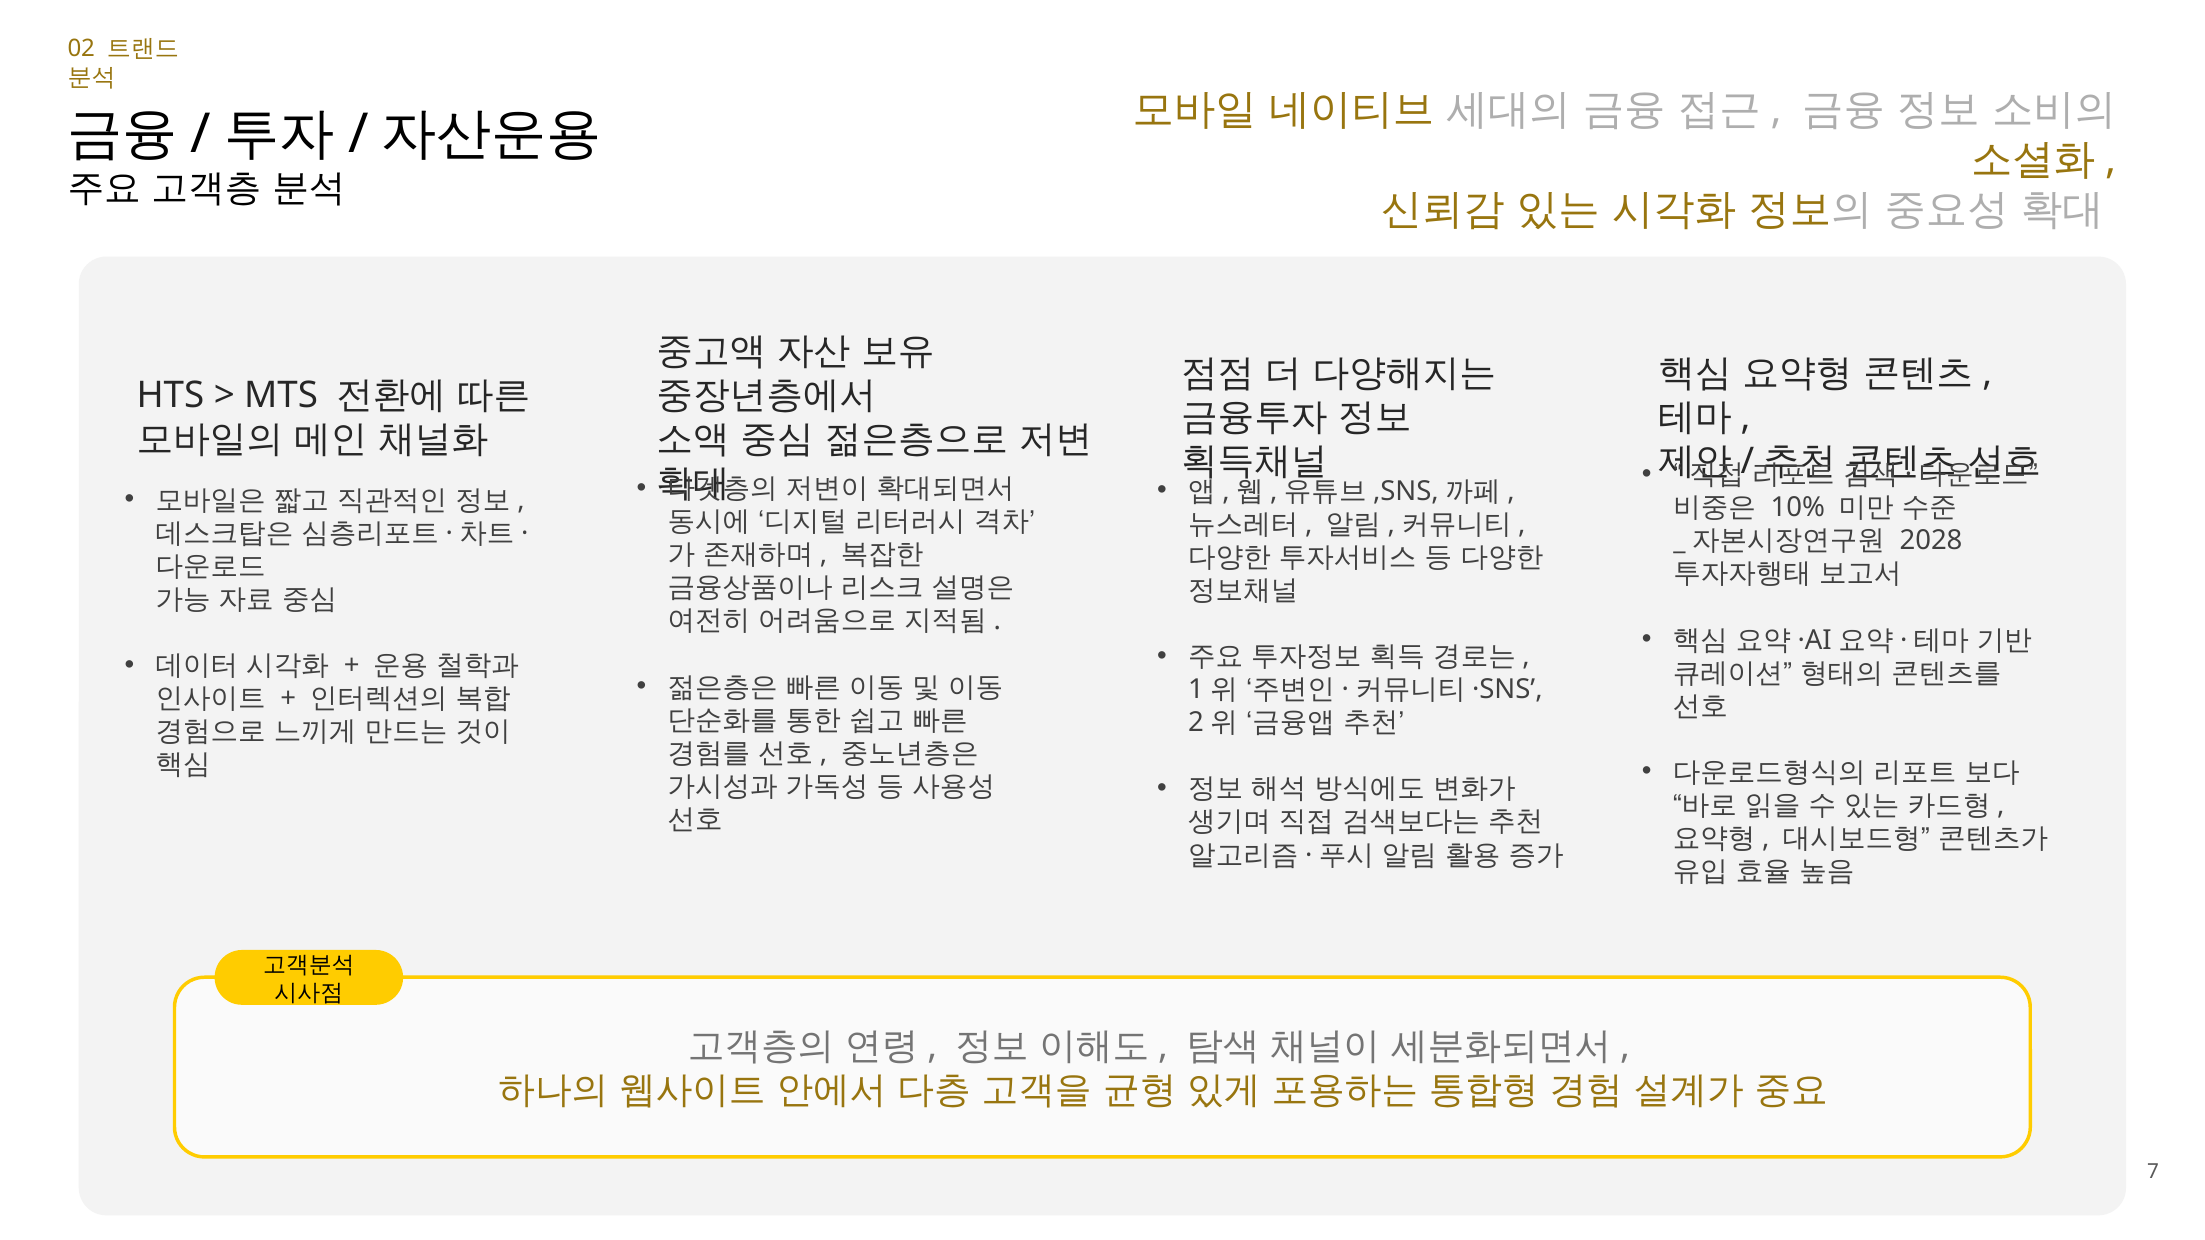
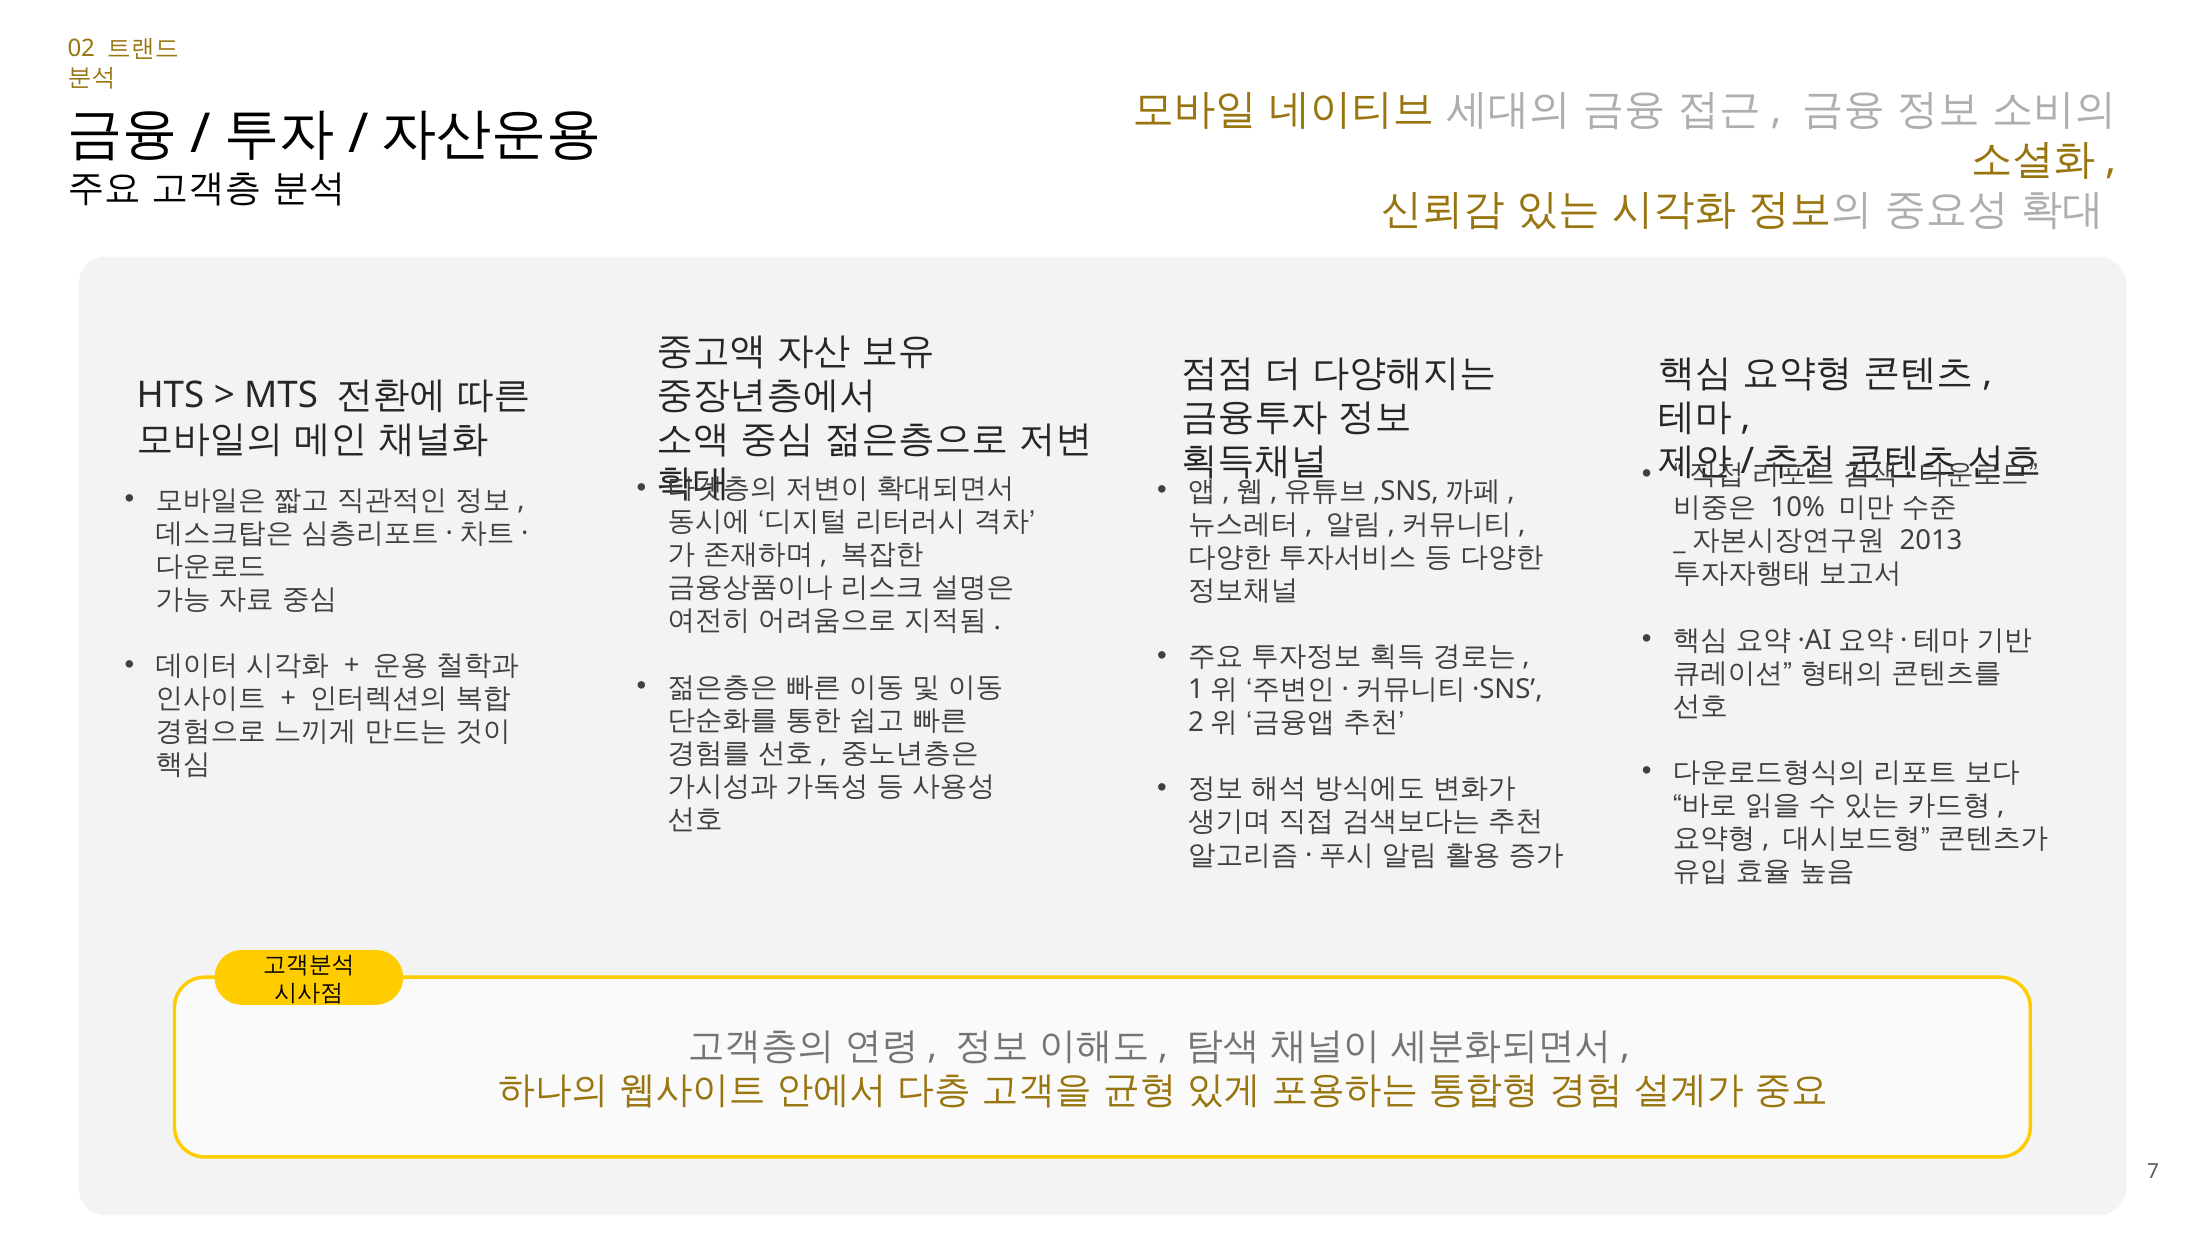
2028: 2028 -> 2013 (1931, 541)
